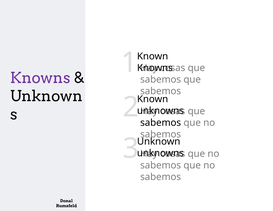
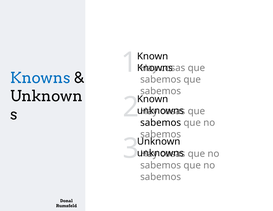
Knowns colour: purple -> blue (40, 78)
